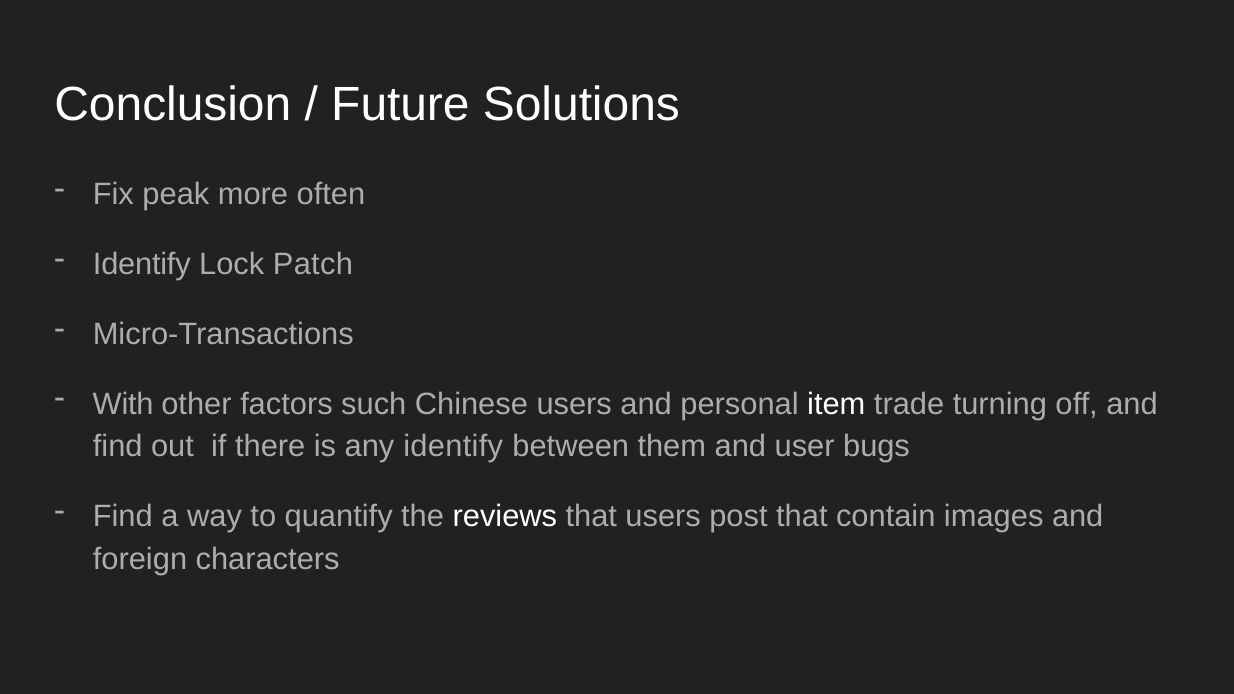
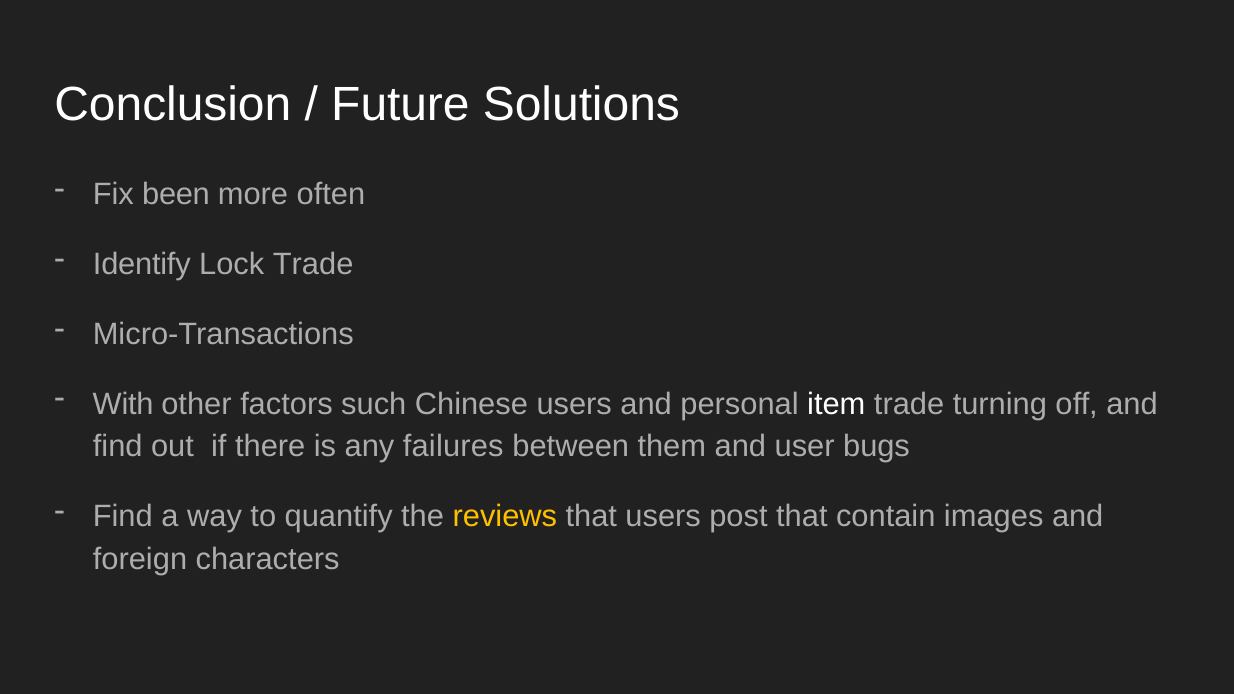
peak: peak -> been (176, 194)
Lock Patch: Patch -> Trade (313, 264)
any identify: identify -> failures (453, 446)
reviews colour: white -> yellow (505, 516)
